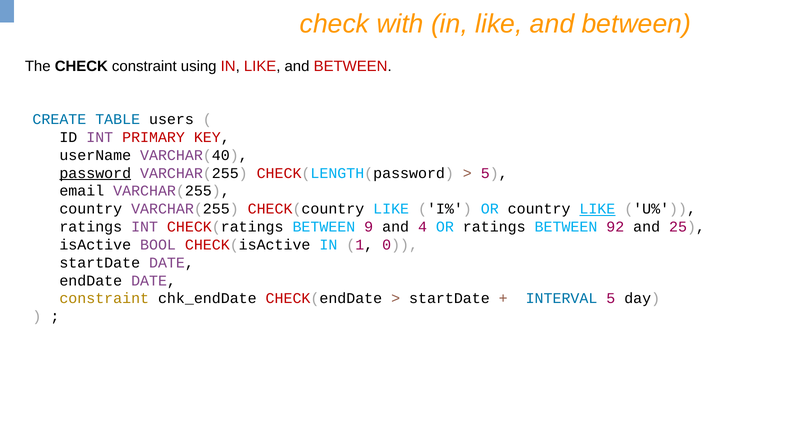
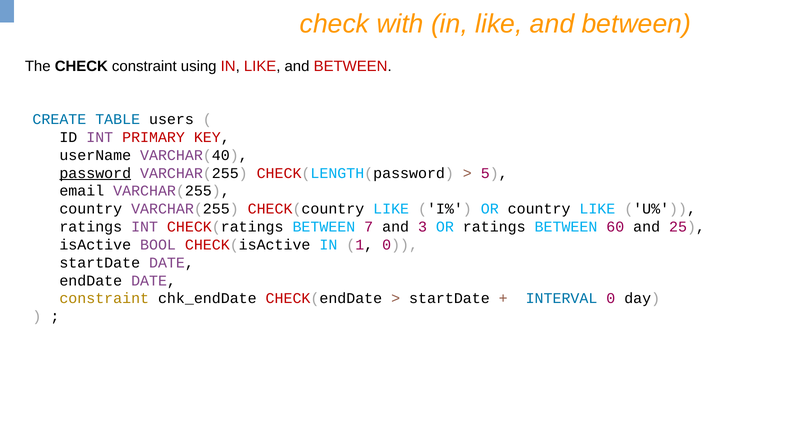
LIKE underline: present -> none (597, 209)
9: 9 -> 7 (369, 227)
4: 4 -> 3 (423, 227)
92: 92 -> 60 (615, 227)
INTERVAL 5: 5 -> 0 (611, 299)
